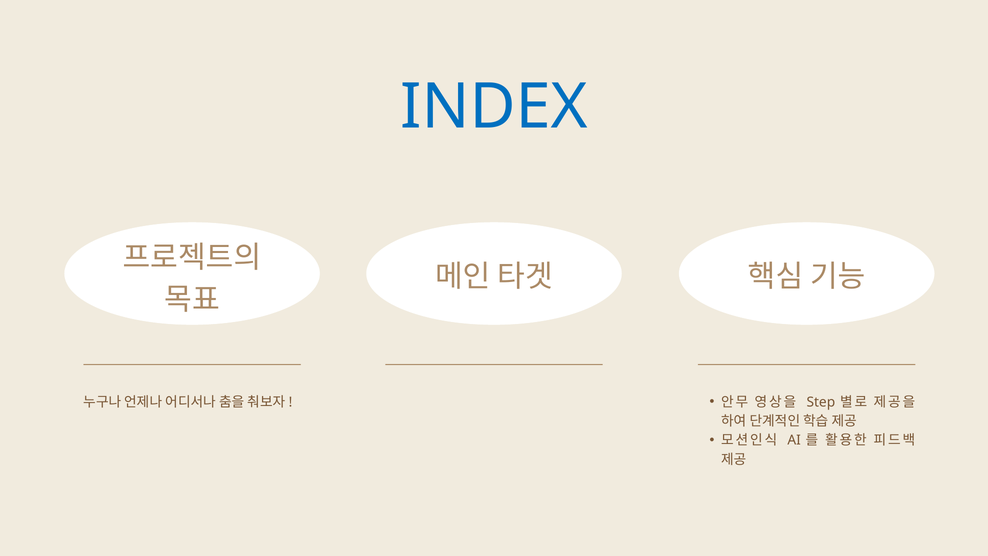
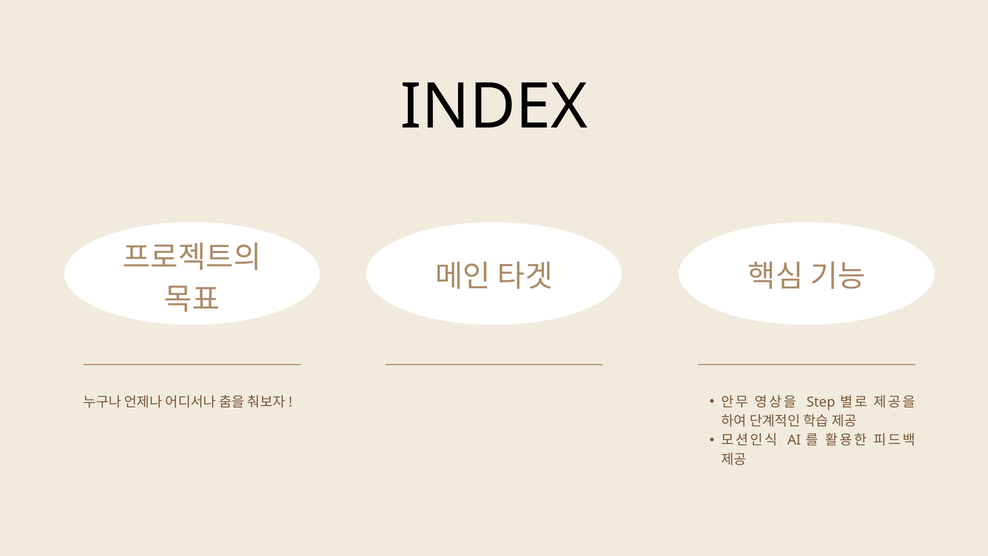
INDEX colour: blue -> black (494, 107)
